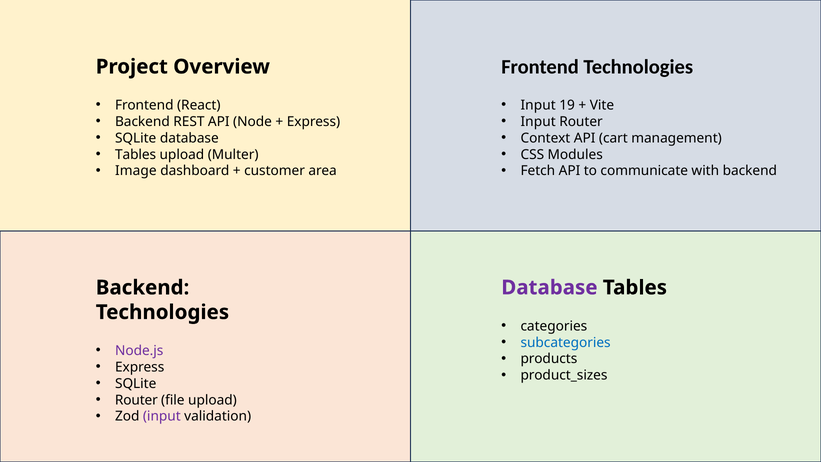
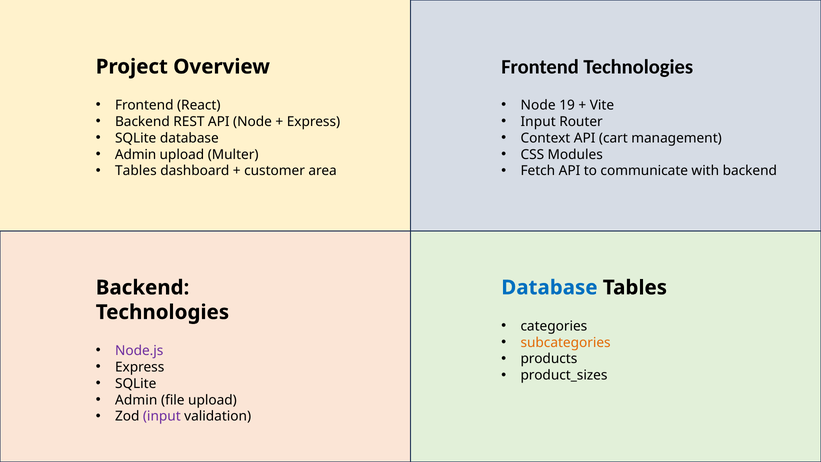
Input: Input -> Node (538, 105)
Tables: Tables -> Admin (136, 154)
Image: Image -> Tables (136, 171)
Database colour: purple -> blue (549, 287)
subcategories colour: blue -> orange (566, 342)
Router: Router -> Admin (136, 400)
